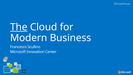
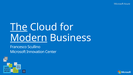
Modern underline: none -> present (29, 38)
